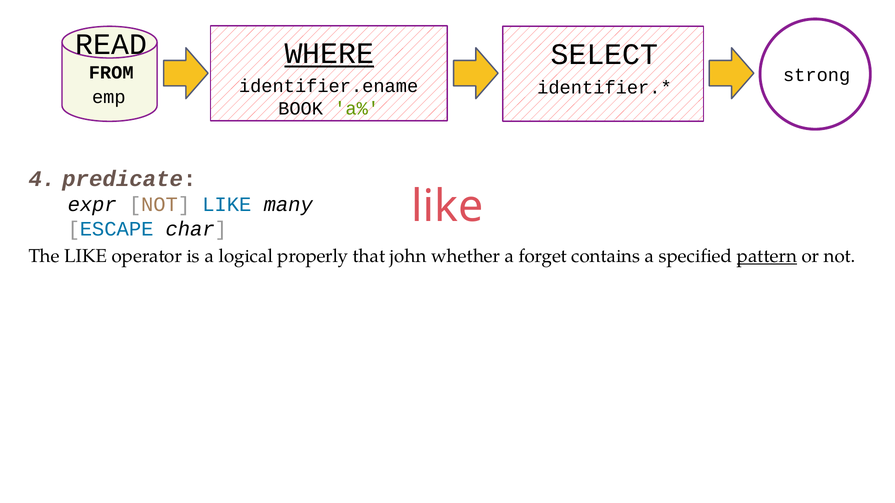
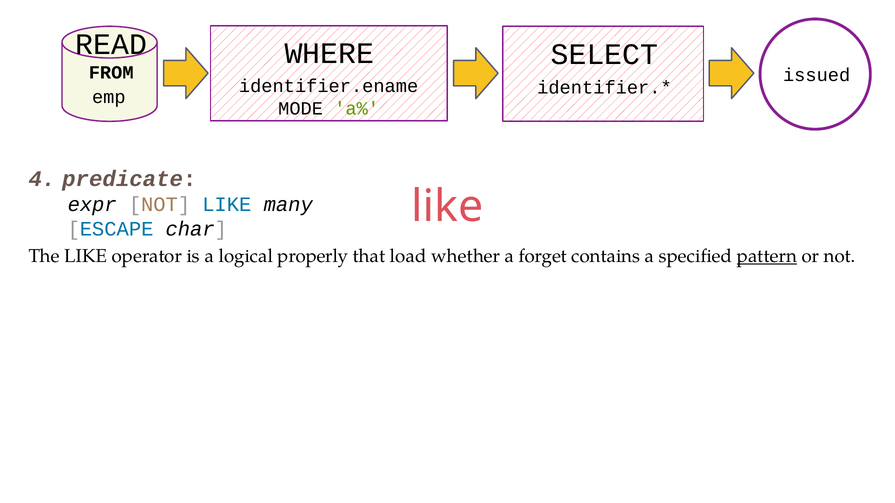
WHERE underline: present -> none (329, 54)
strong: strong -> issued (817, 75)
BOOK: BOOK -> MODE (301, 109)
john: john -> load (408, 256)
